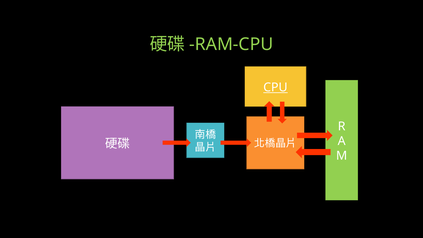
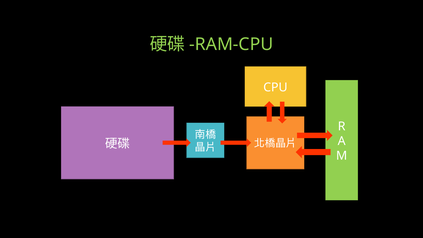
CPU underline: present -> none (275, 87)
